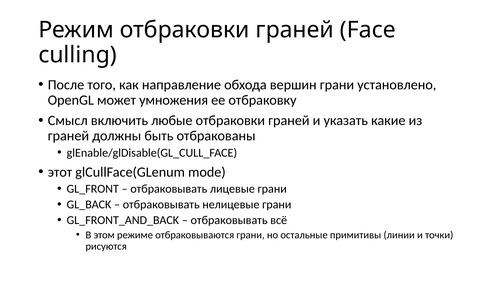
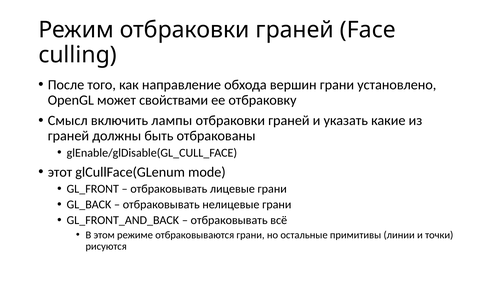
умножения: умножения -> свойствами (174, 100)
любые: любые -> лампы (172, 121)
